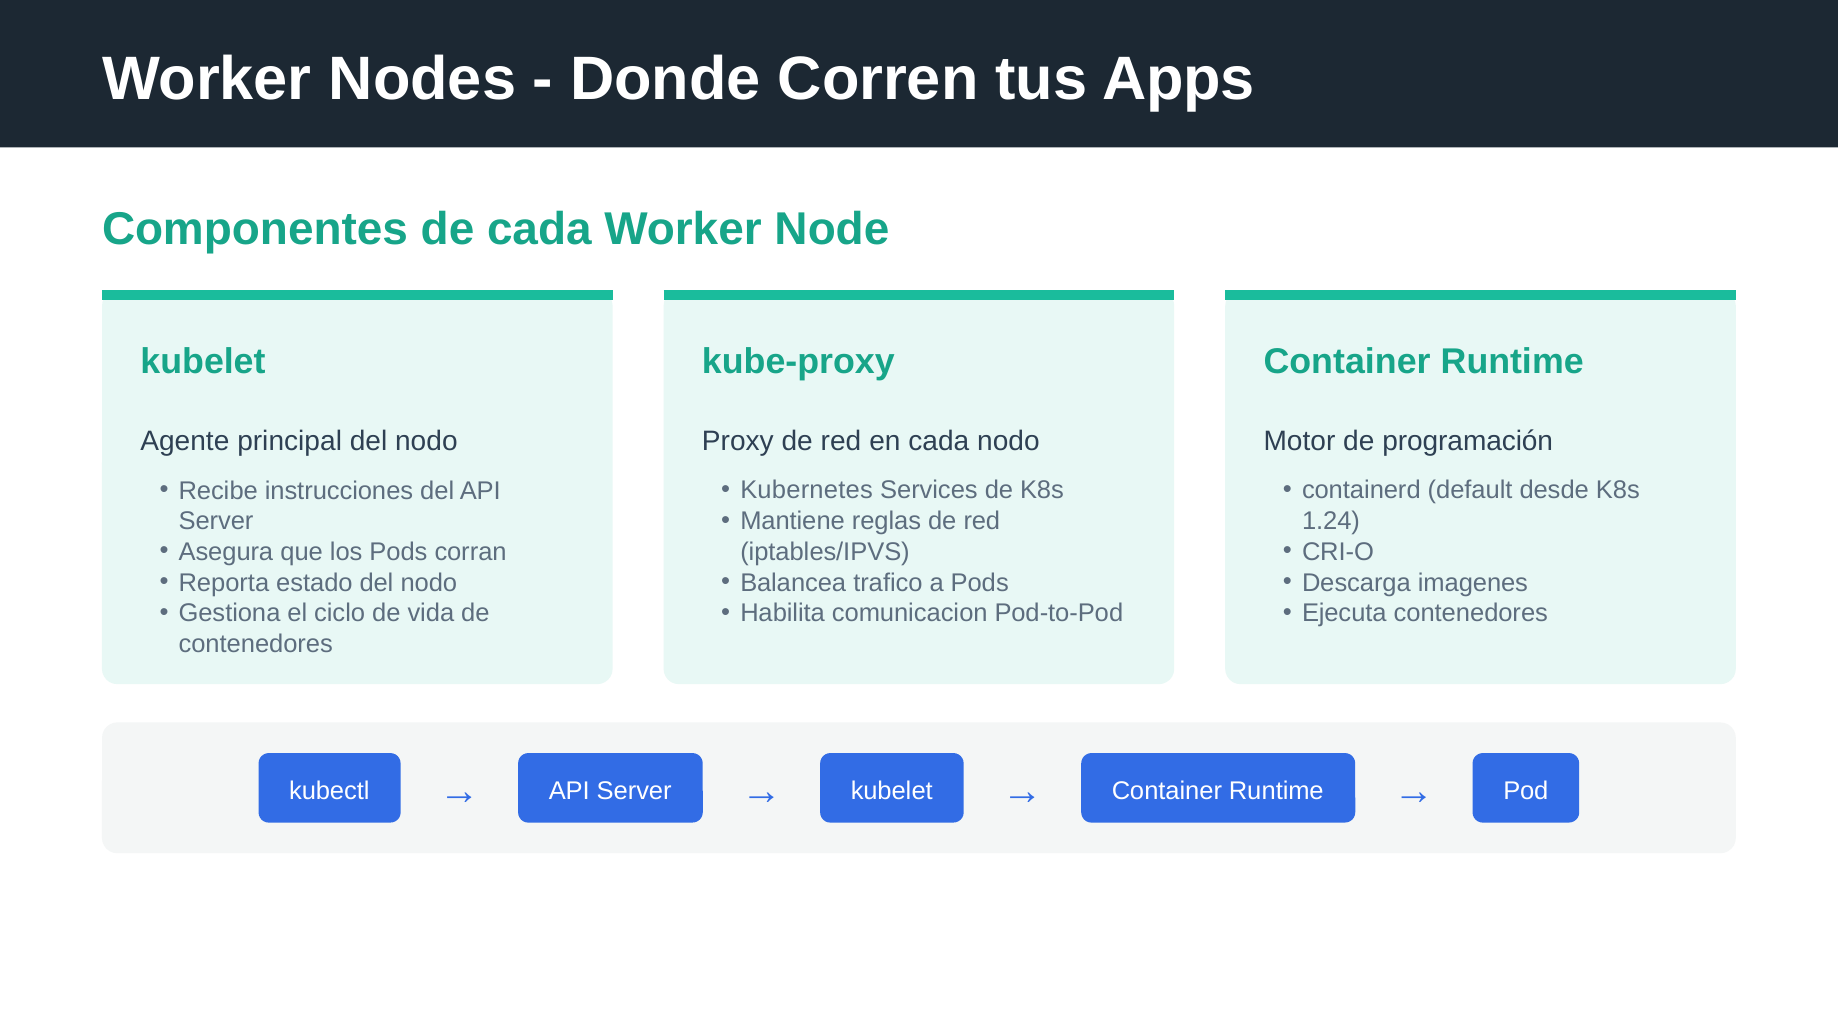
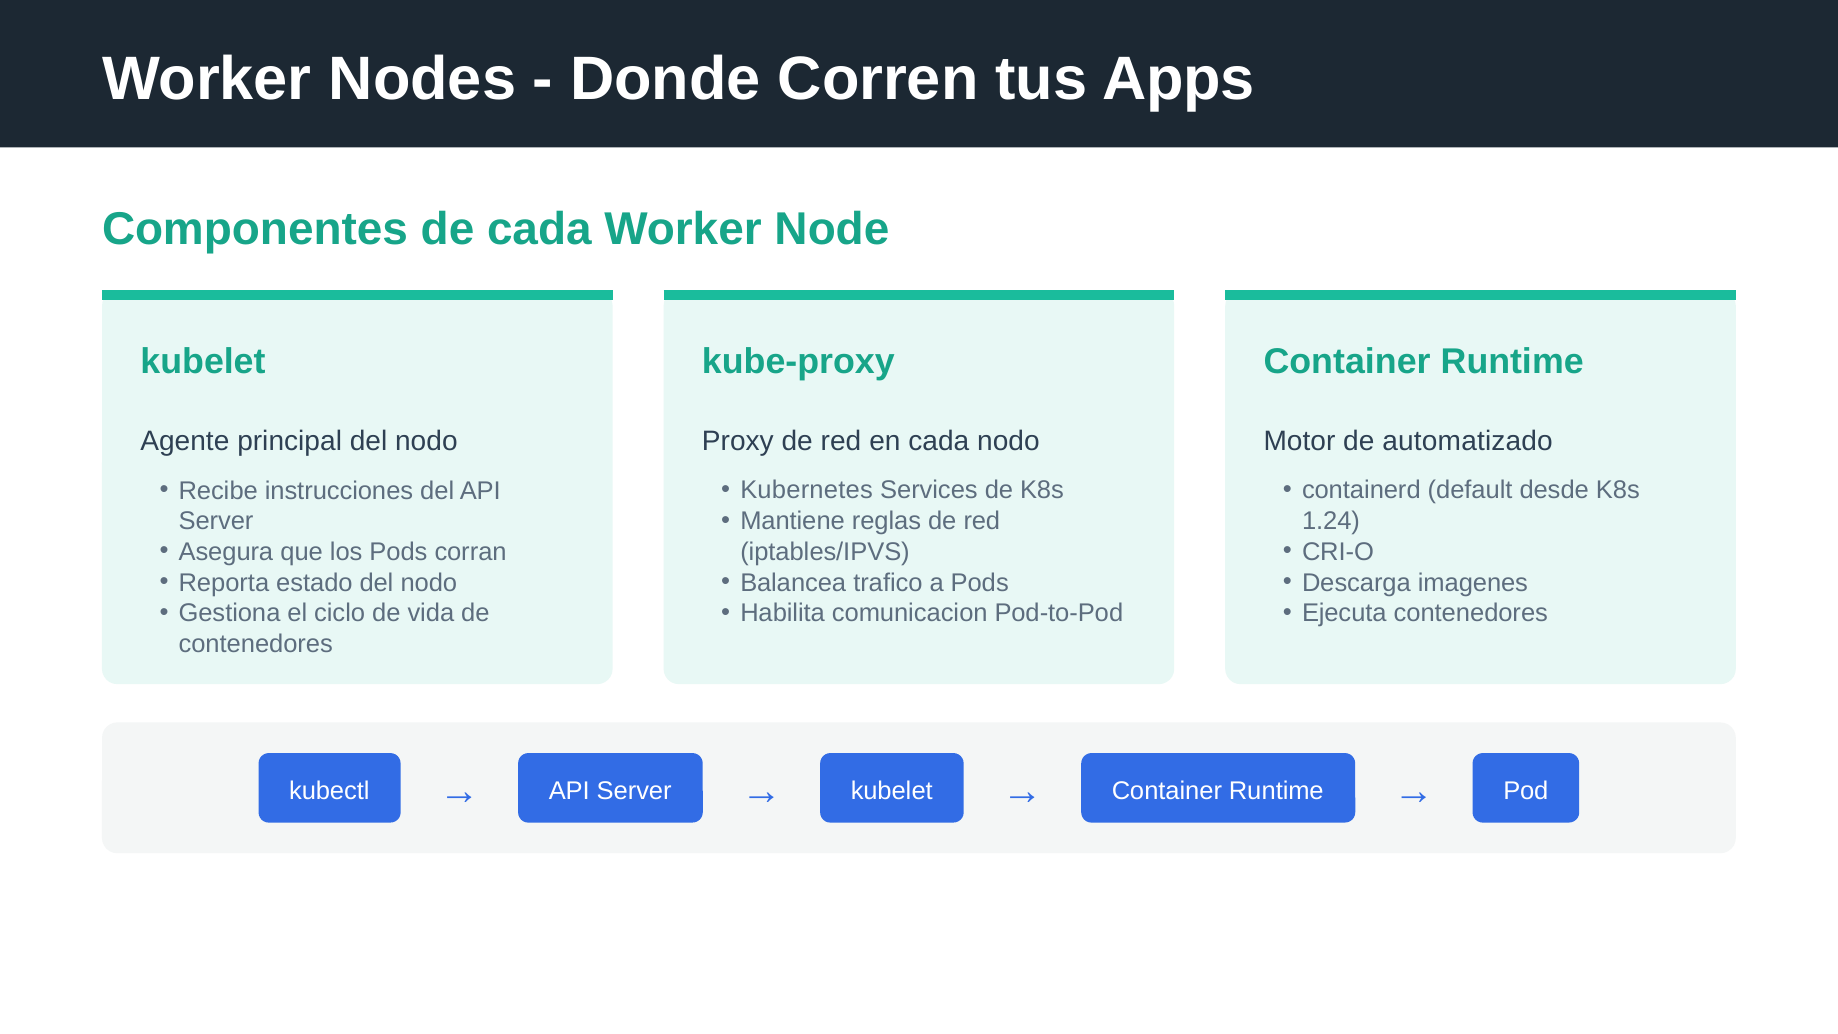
programación: programación -> automatizado (1468, 441)
